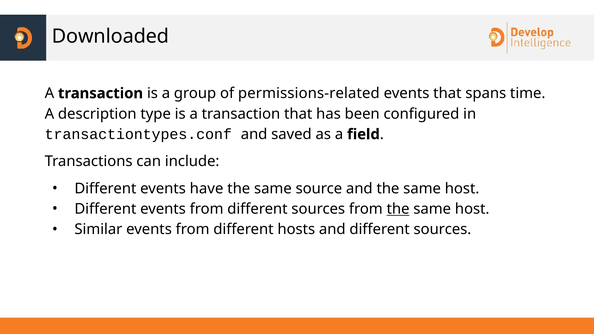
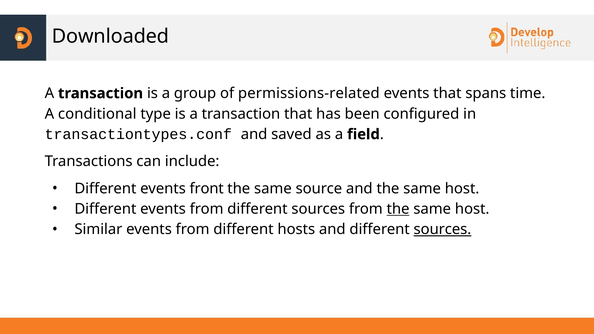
description: description -> conditional (97, 114)
have: have -> front (207, 189)
sources underline: none -> present (442, 229)
